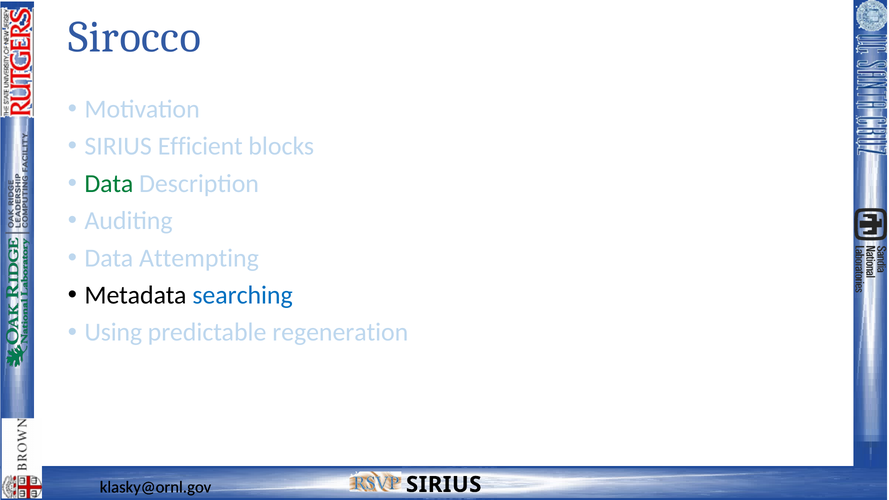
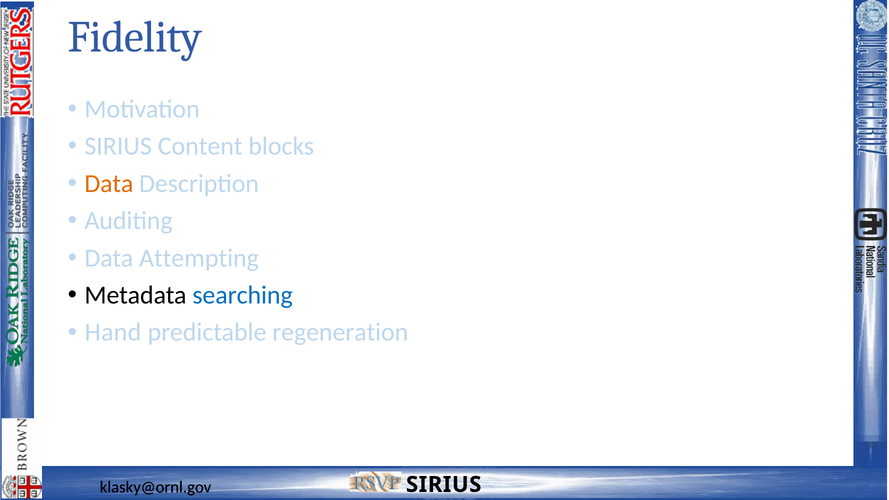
Sirocco: Sirocco -> Fidelity (135, 37)
Efficient: Efficient -> Content (200, 146)
Data colour: green -> orange (109, 184)
Using: Using -> Hand (113, 332)
